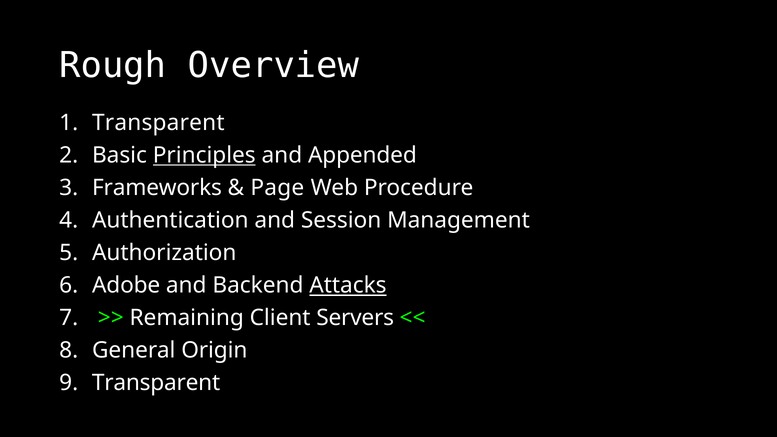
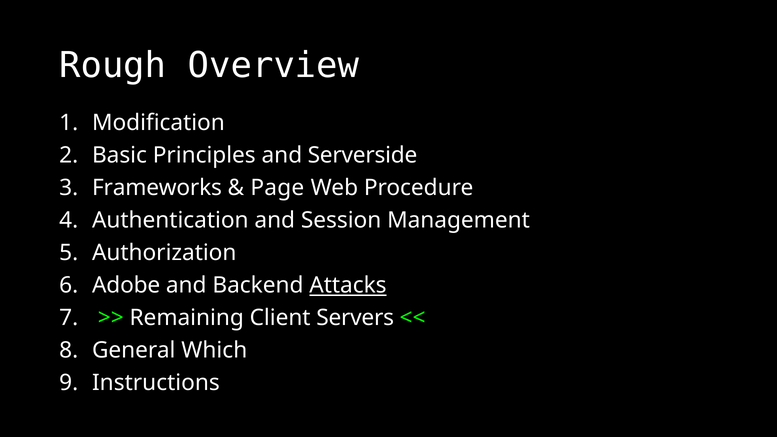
Transparent: Transparent -> Modification (158, 123)
Principles underline: present -> none (204, 155)
Appended: Appended -> Serverside (362, 155)
Origin: Origin -> Which (214, 350)
Transparent: Transparent -> Instructions (156, 383)
